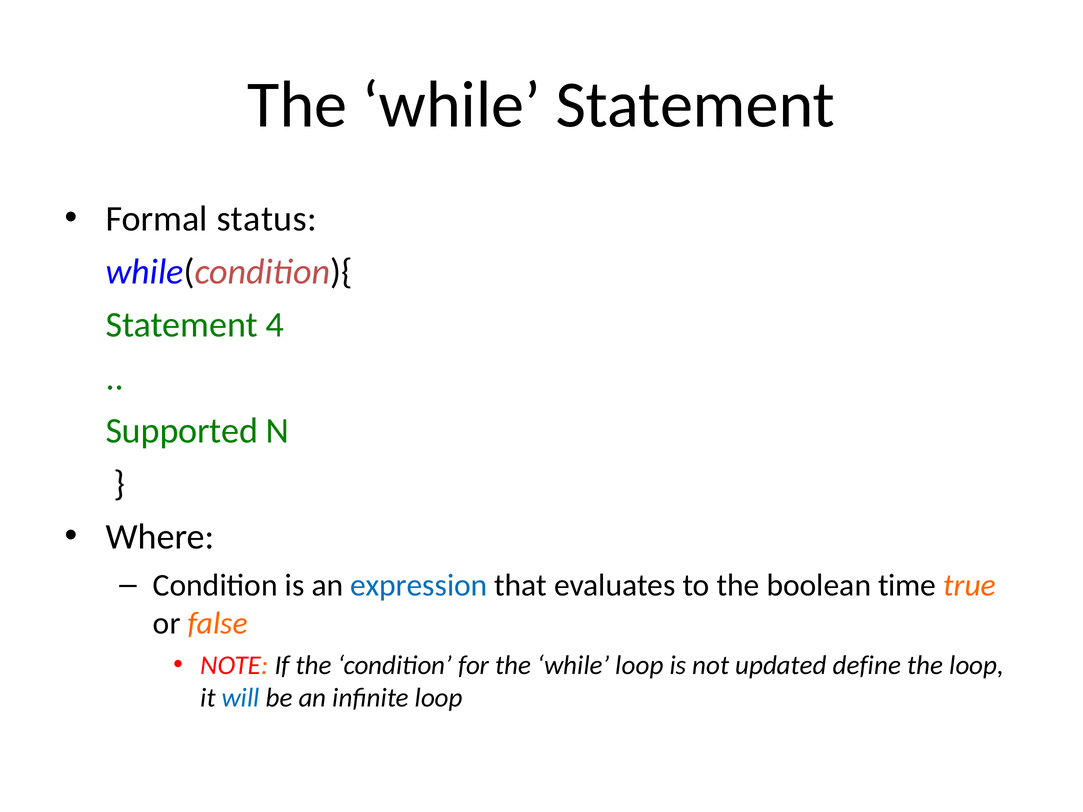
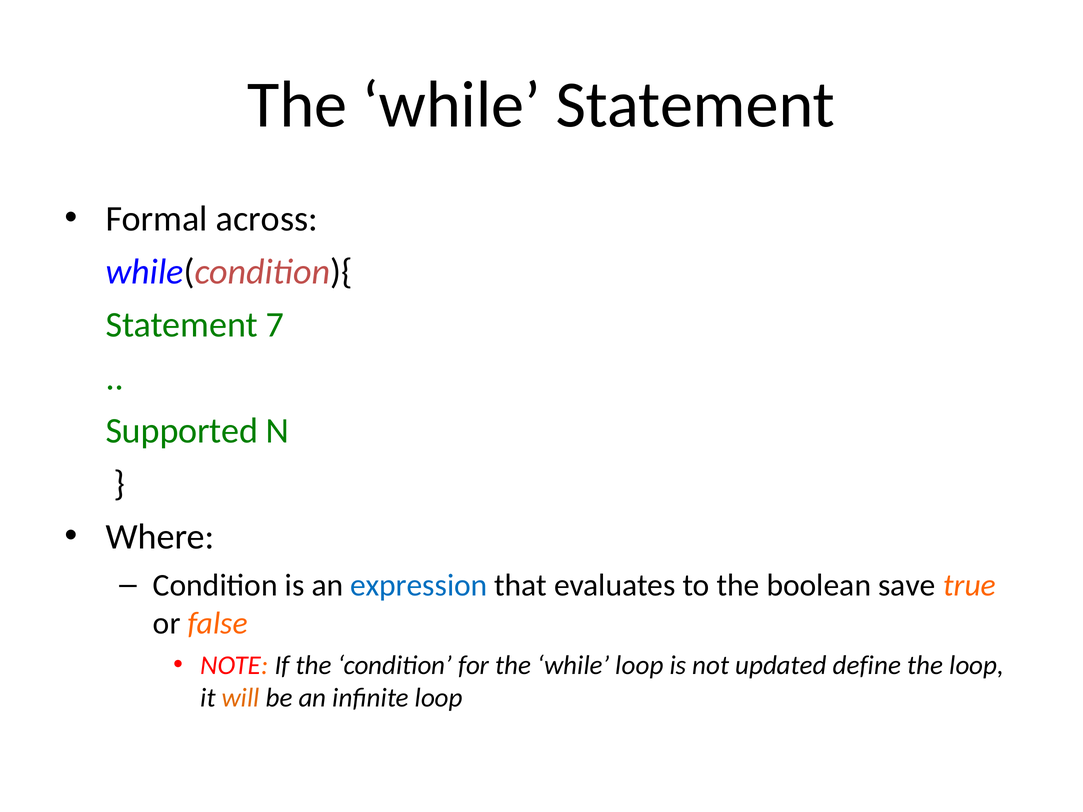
status: status -> across (267, 219)
4: 4 -> 7 (275, 325)
time: time -> save (907, 586)
will colour: blue -> orange (241, 698)
